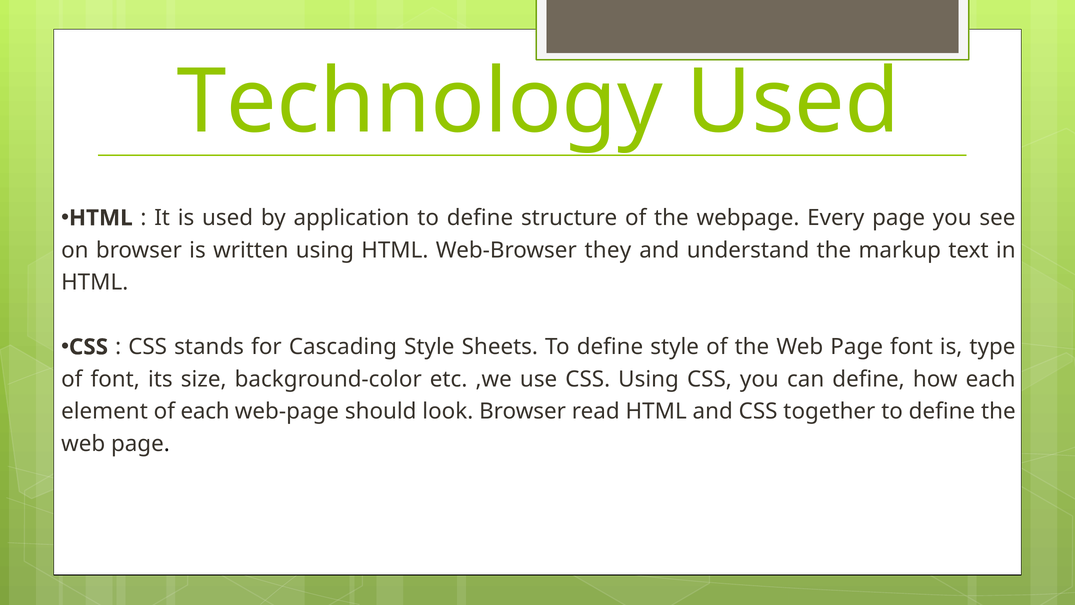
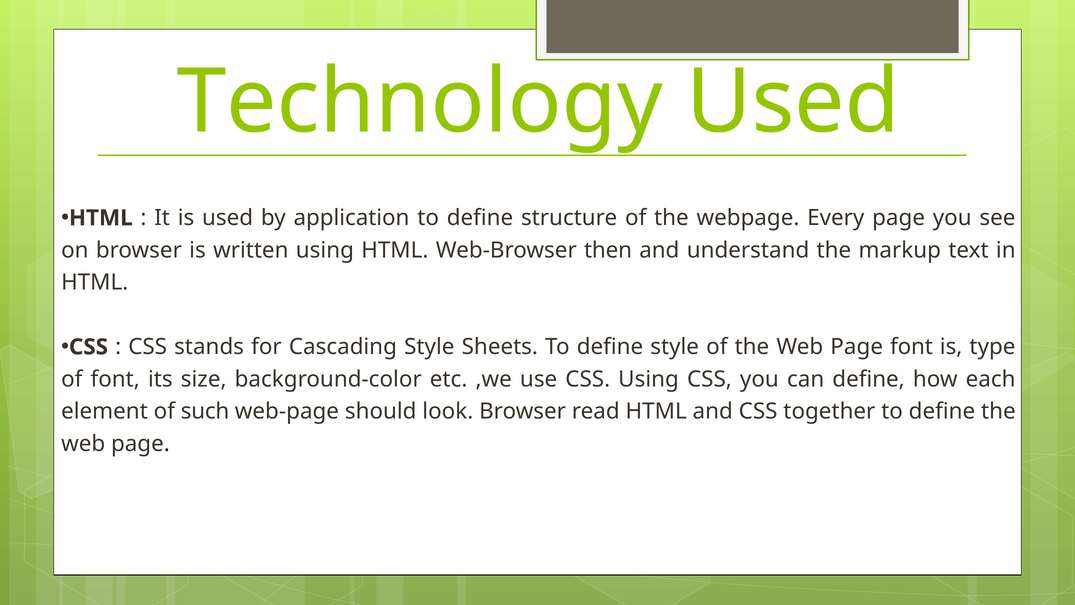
they: they -> then (608, 250)
of each: each -> such (205, 411)
